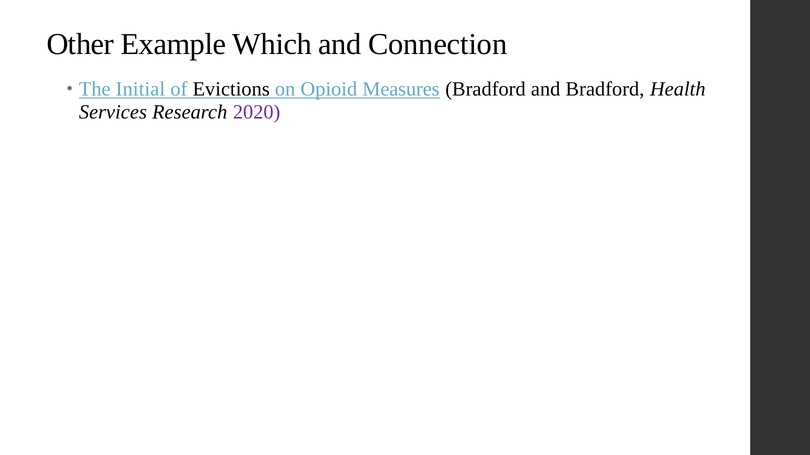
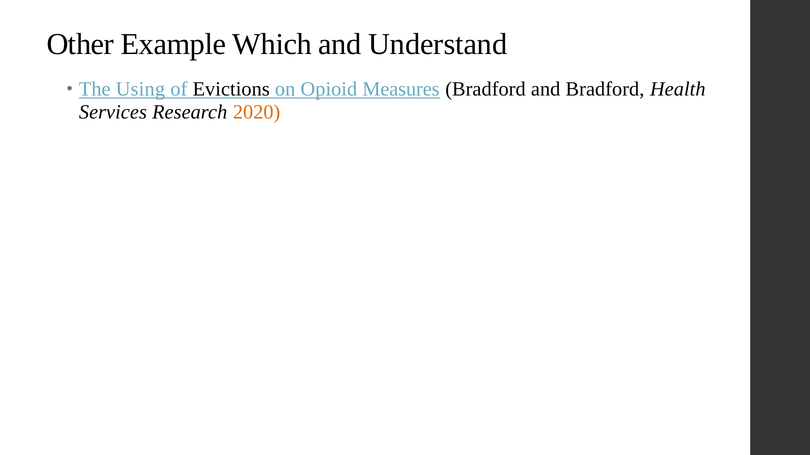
Connection: Connection -> Understand (438, 44)
Initial: Initial -> Using (140, 89)
2020 colour: purple -> orange (257, 112)
